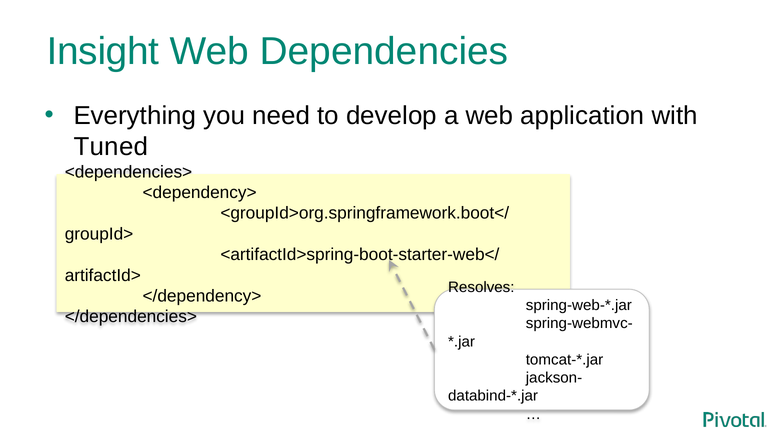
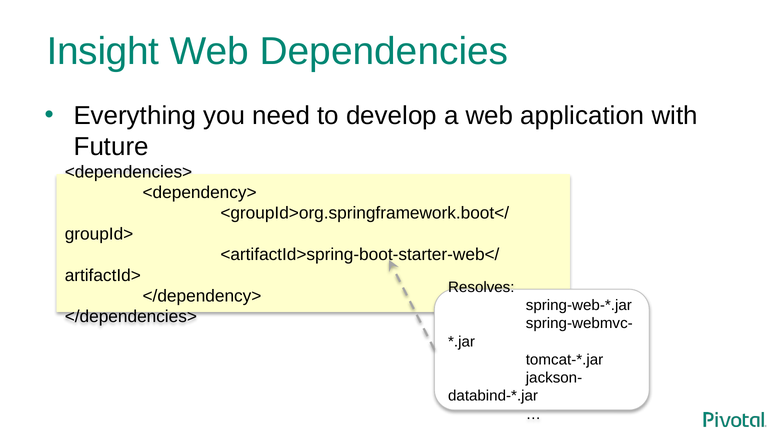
Tuned: Tuned -> Future (111, 147)
